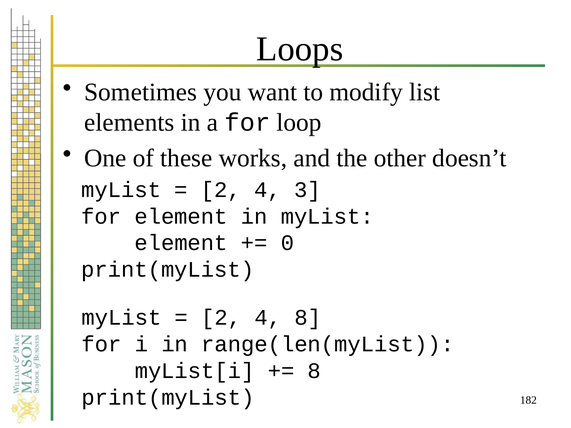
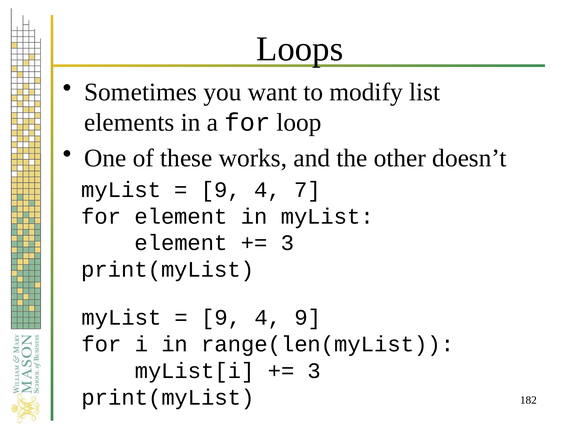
2: 2 -> 9 (221, 190)
3: 3 -> 7 (307, 190)
0: 0 -> 3 (287, 243)
2: 2 -> 9 (221, 318)
4 8: 8 -> 9 (308, 318)
8: 8 -> 3 (314, 371)
